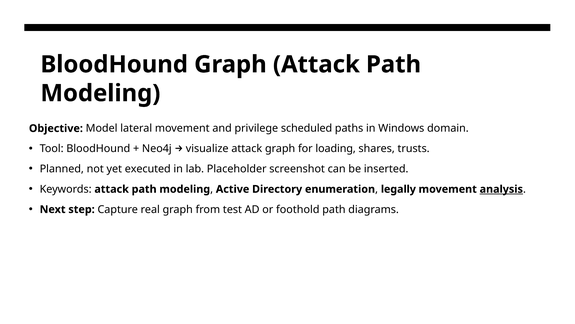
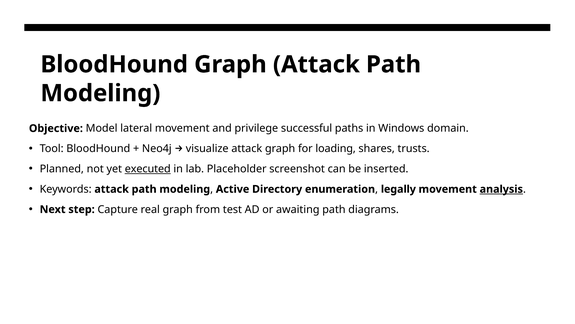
scheduled: scheduled -> successful (307, 128)
executed underline: none -> present (148, 169)
foothold: foothold -> awaiting (298, 209)
